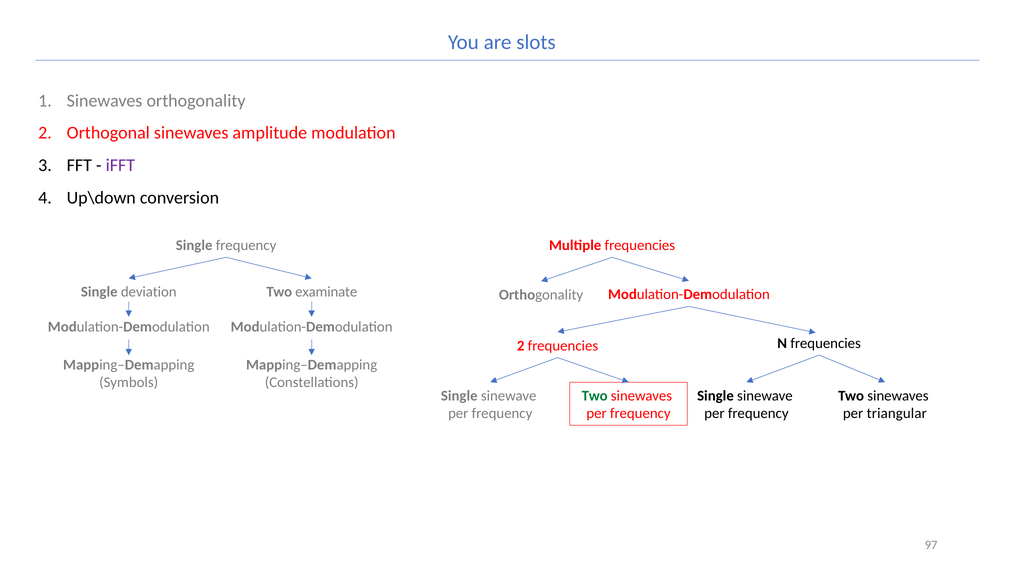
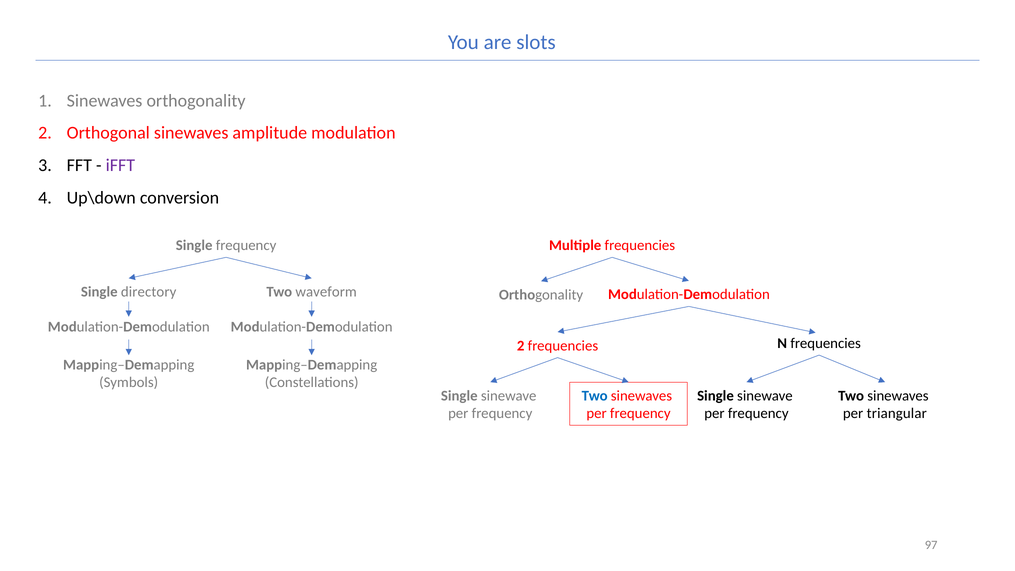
deviation: deviation -> directory (149, 292)
examinate: examinate -> waveform (326, 292)
Two colour: green -> blue (595, 396)
